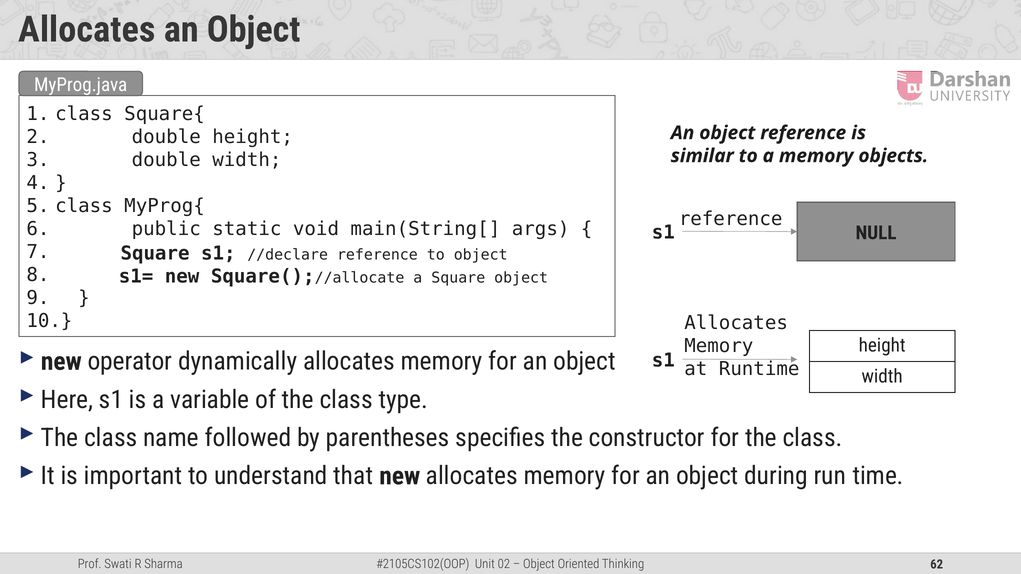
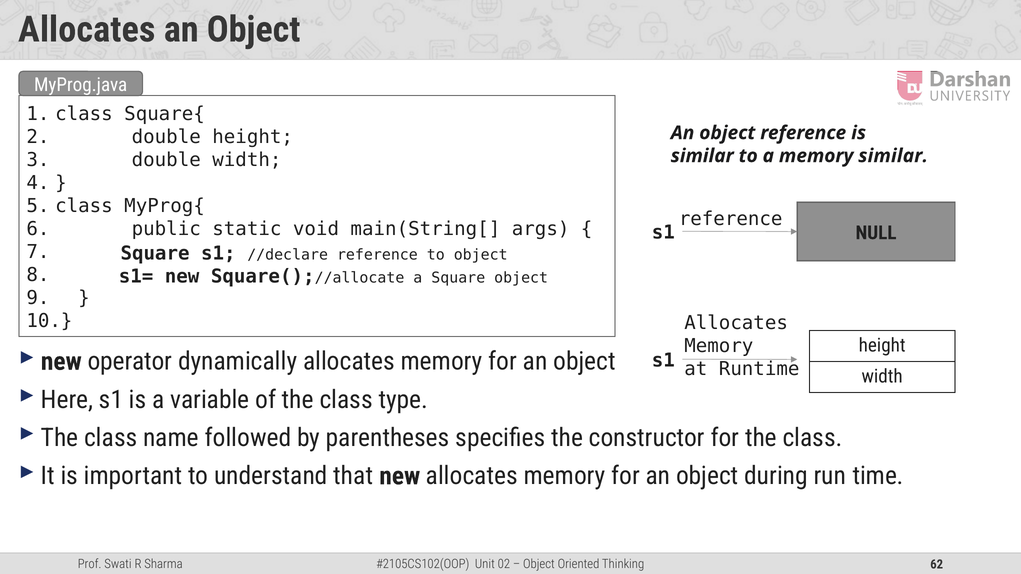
memory objects: objects -> similar (893, 156)
